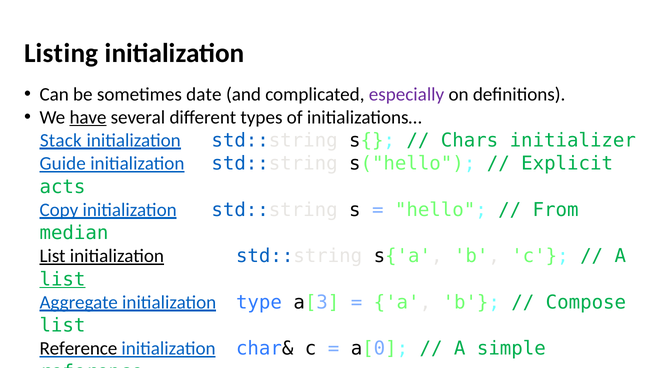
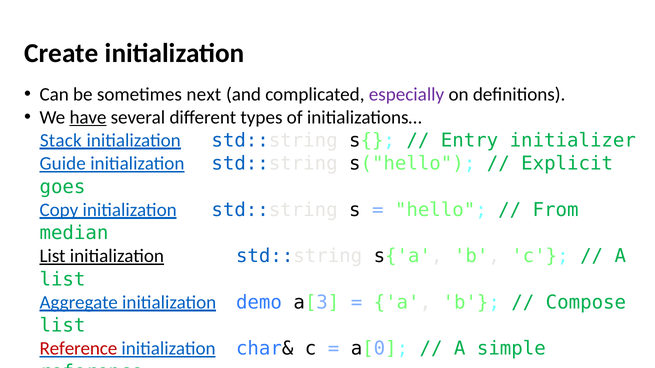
Listing: Listing -> Create (61, 53)
date: date -> next (204, 95)
Chars: Chars -> Entry (470, 140)
acts: acts -> goes (62, 187)
list underline: present -> none (62, 280)
type: type -> demo (259, 303)
Reference colour: black -> red (78, 349)
